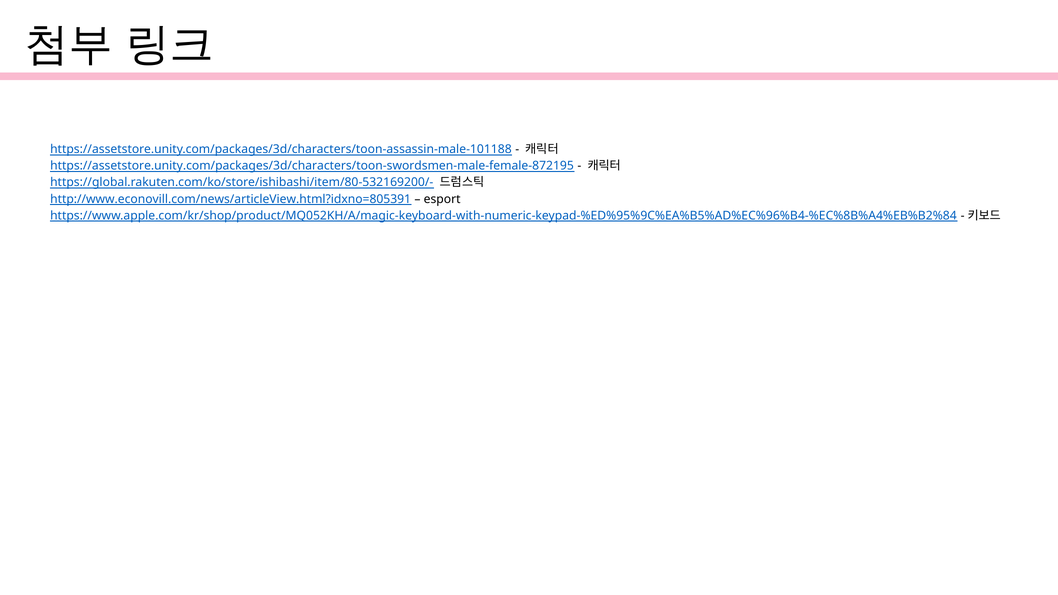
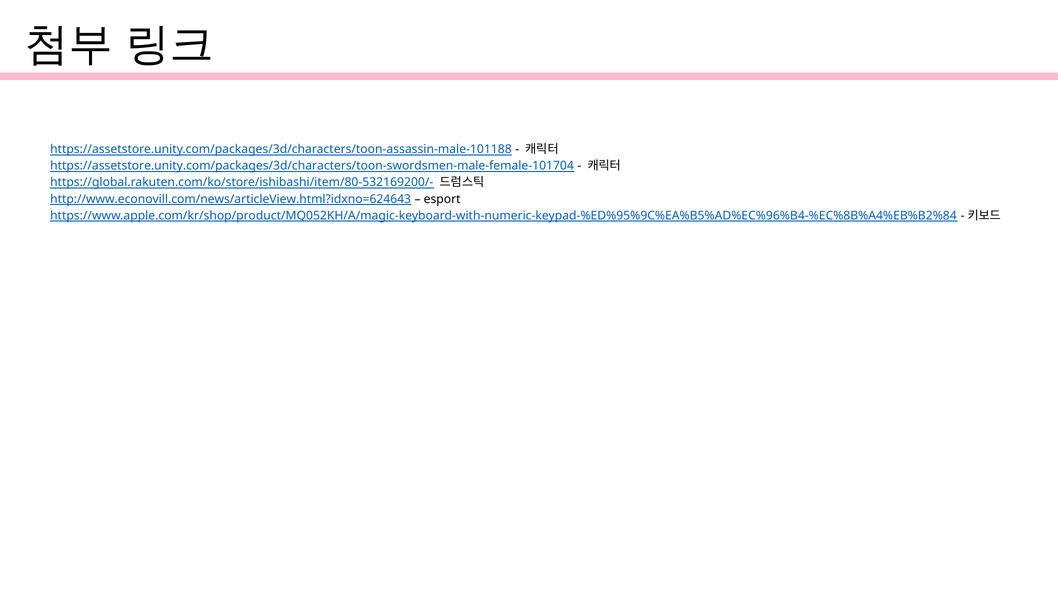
https://assetstore.unity.com/packages/3d/characters/toon-swordsmen-male-female-872195: https://assetstore.unity.com/packages/3d/characters/toon-swordsmen-male-female-872195 -> https://assetstore.unity.com/packages/3d/characters/toon-swordsmen-male-female-101704 (312, 166)
http://www.econovill.com/news/articleView.html?idxno=805391: http://www.econovill.com/news/articleView.html?idxno=805391 -> http://www.econovill.com/news/articleView.html?idxno=624643 (231, 199)
